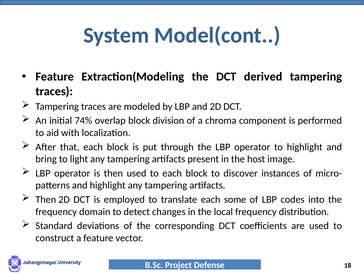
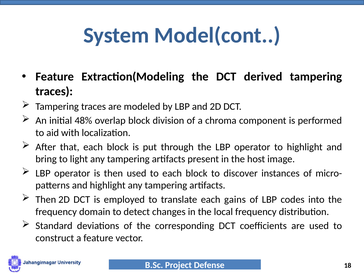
74%: 74% -> 48% (83, 121)
some: some -> gains (235, 200)
